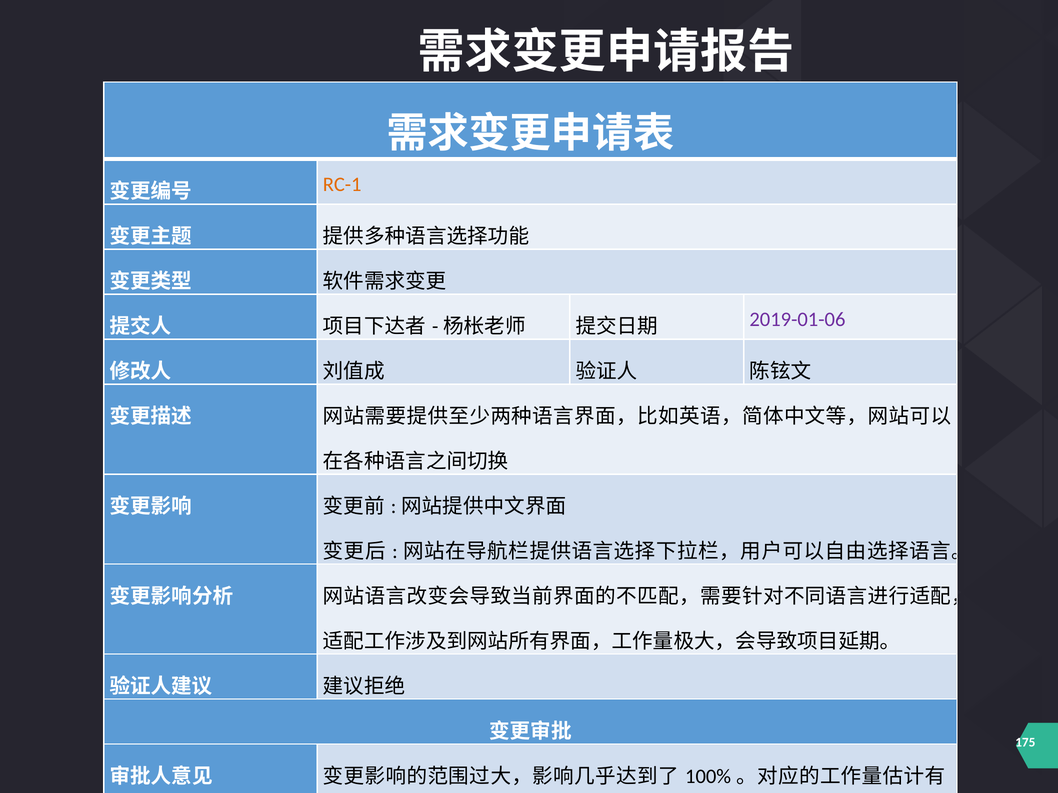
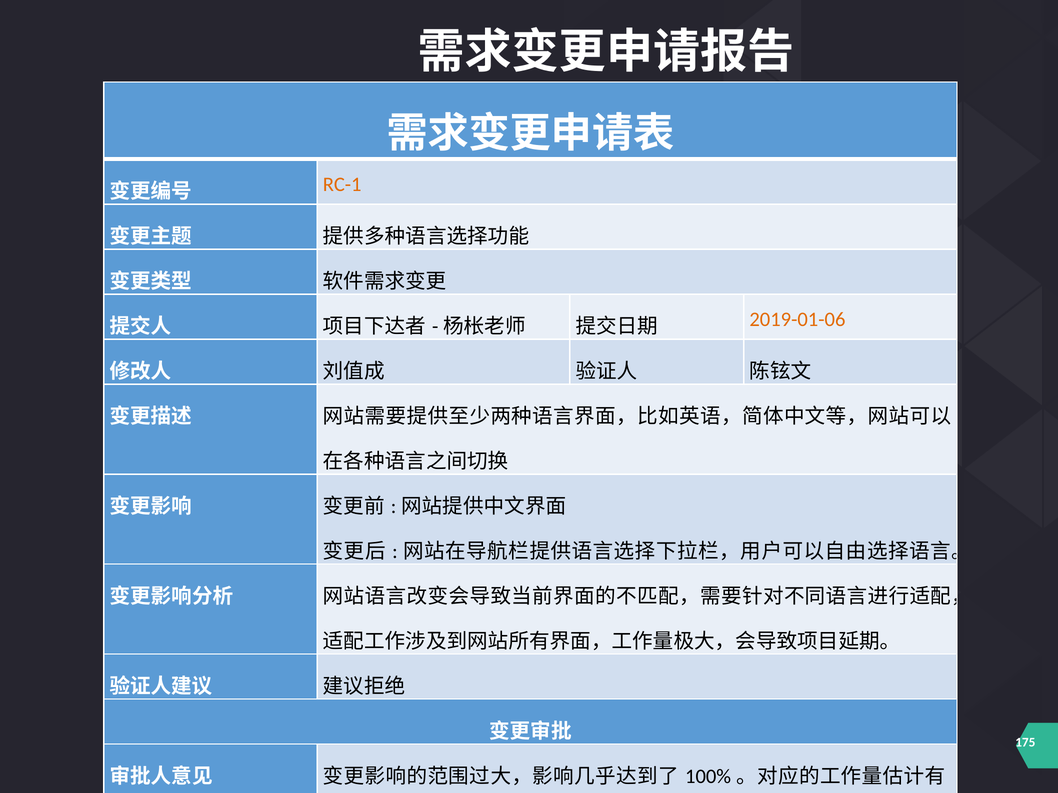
2019-01-06 colour: purple -> orange (797, 320)
